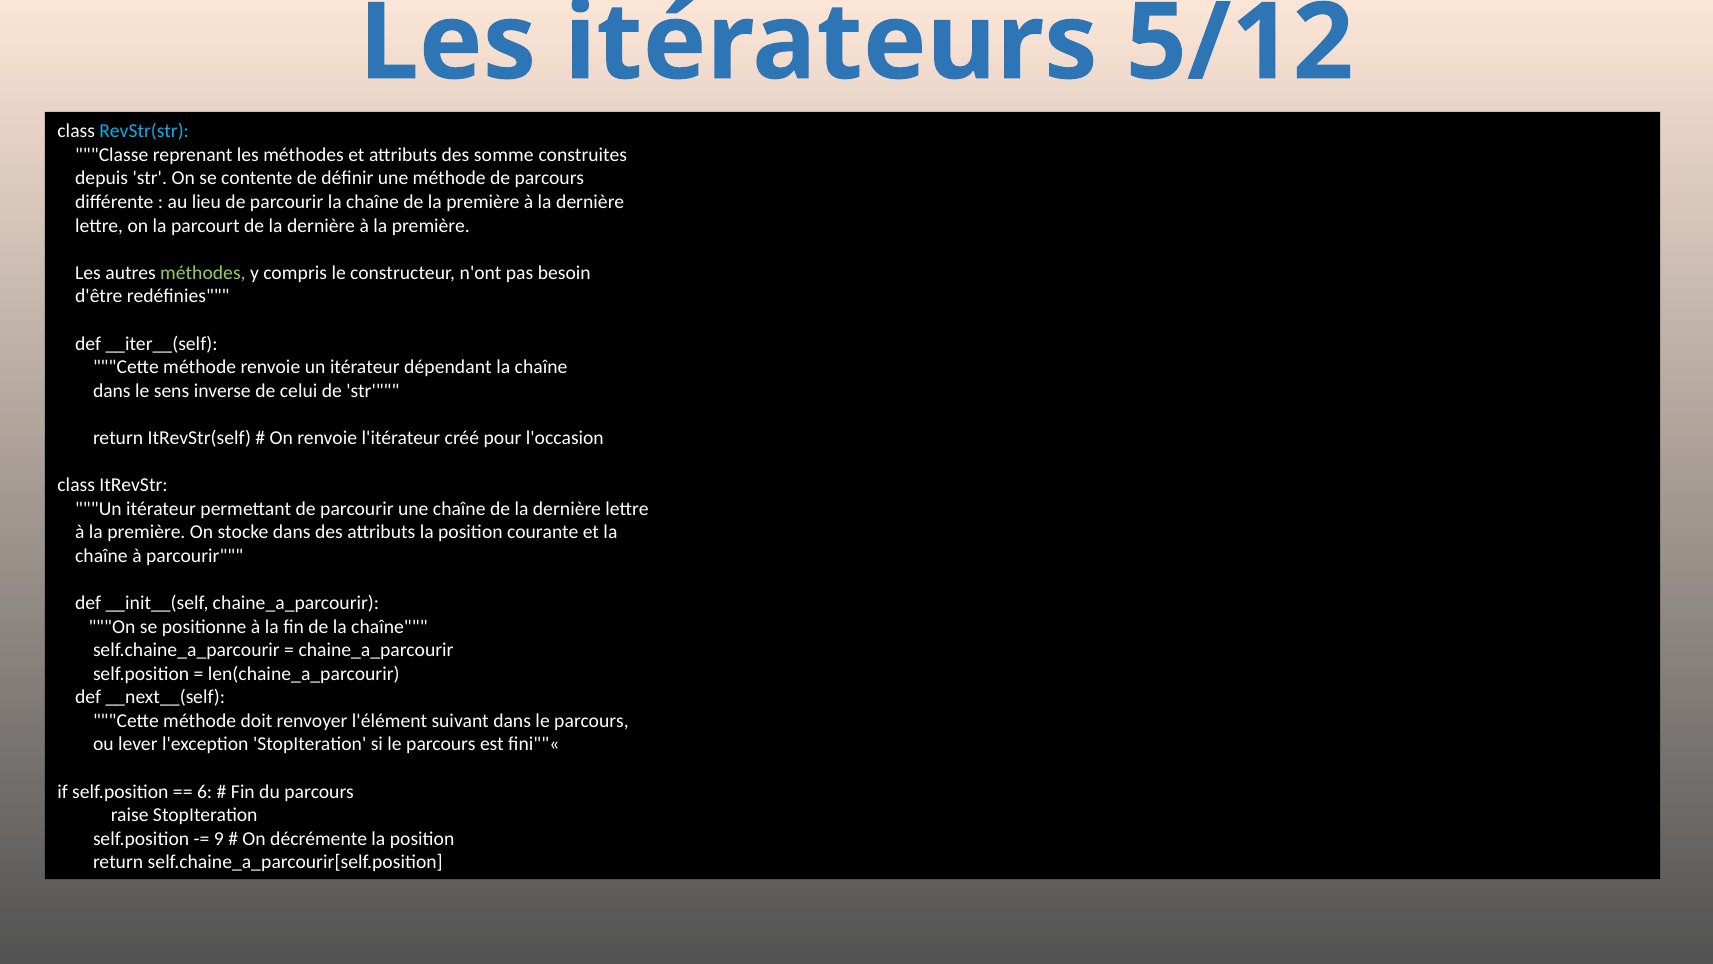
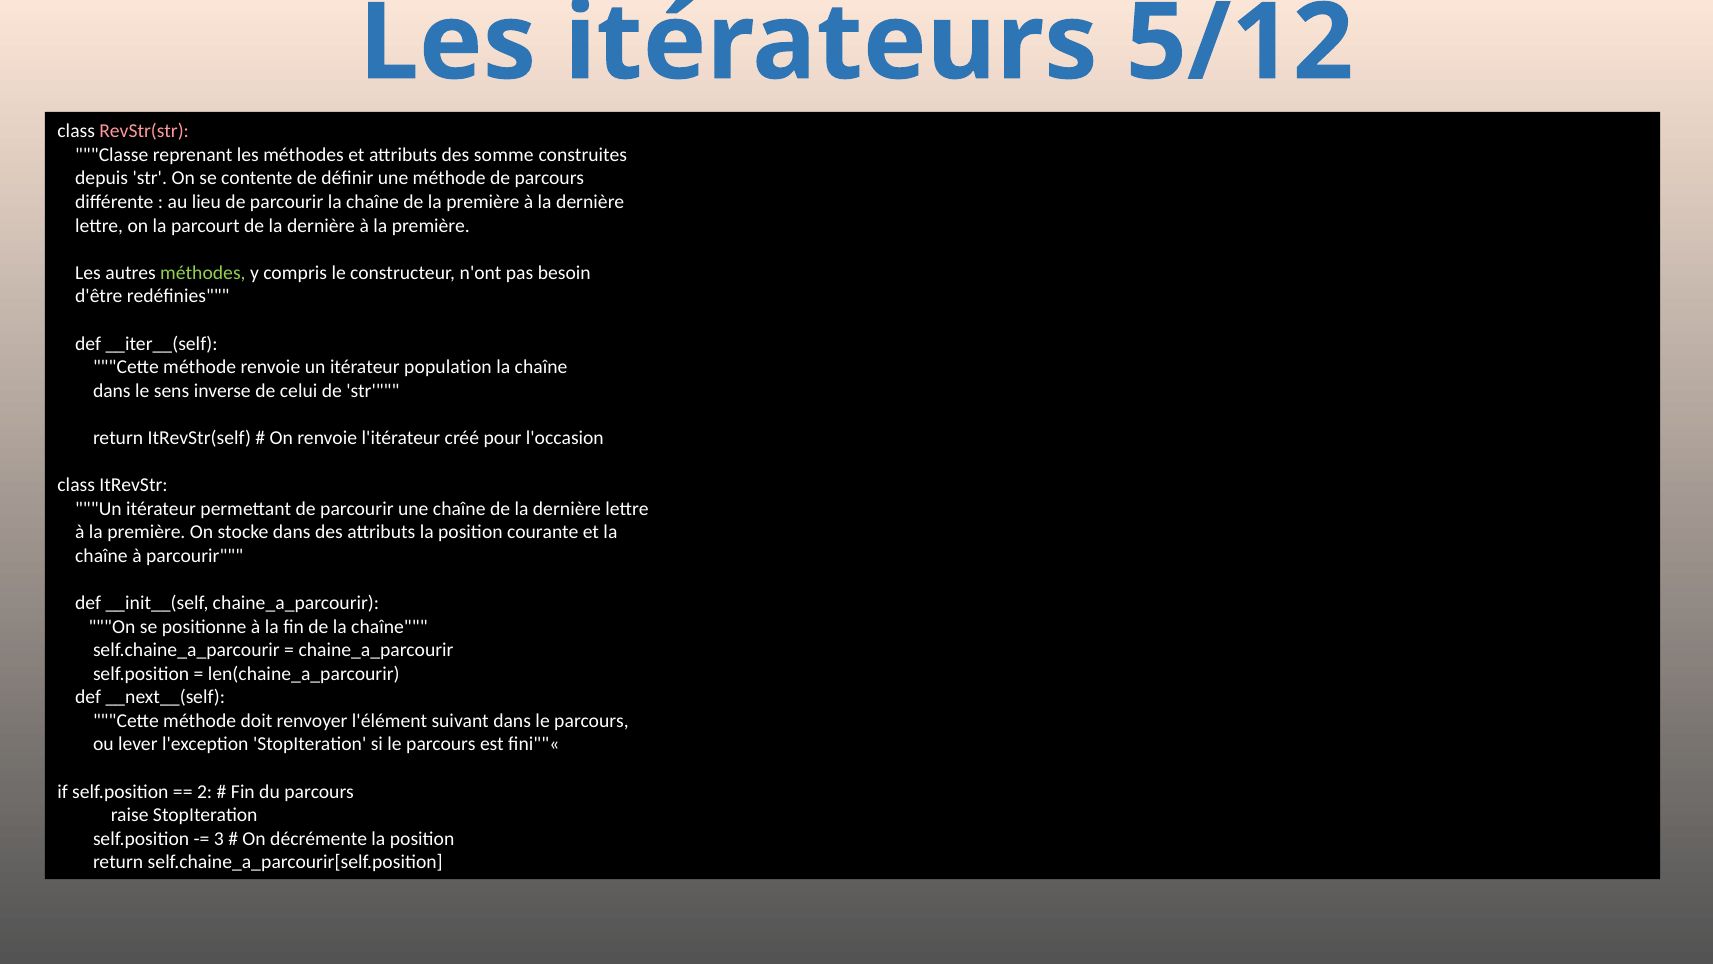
RevStr(str colour: light blue -> pink (144, 131)
dépendant: dépendant -> population (448, 367)
6: 6 -> 2 (205, 791)
9: 9 -> 3 (219, 838)
